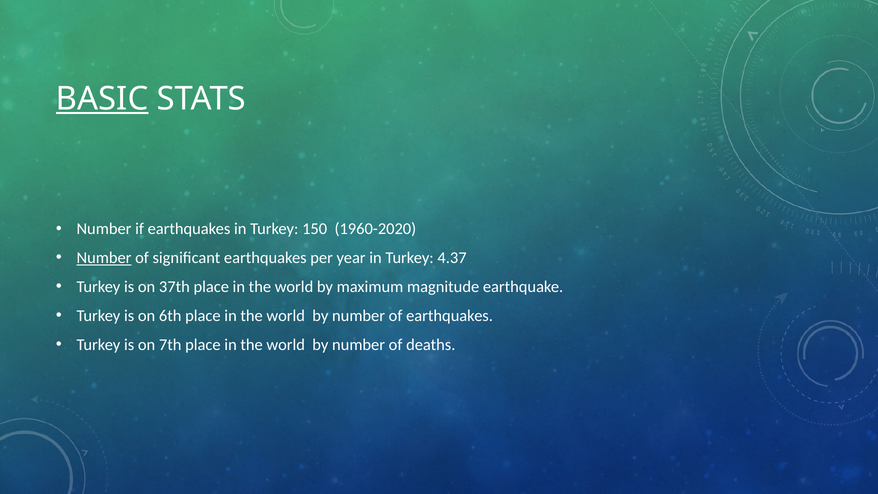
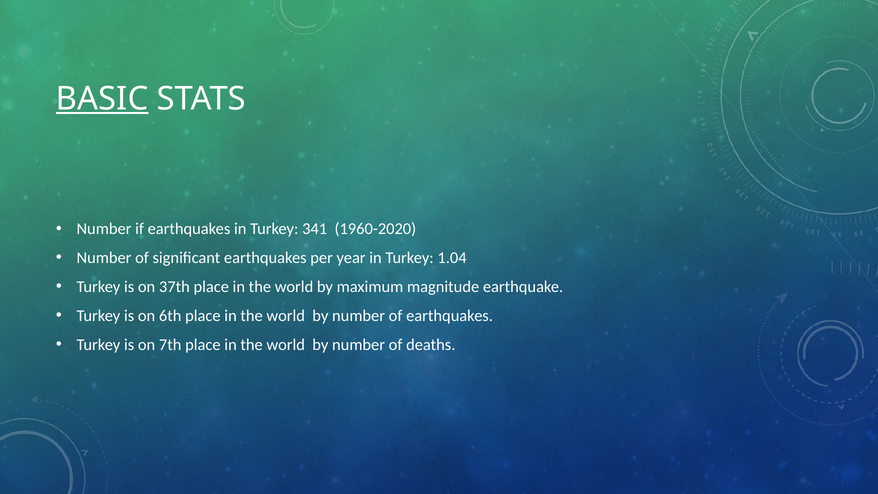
150: 150 -> 341 (315, 229)
Number underline: present -> none (104, 258)
4.37: 4.37 -> 1.04 (452, 258)
